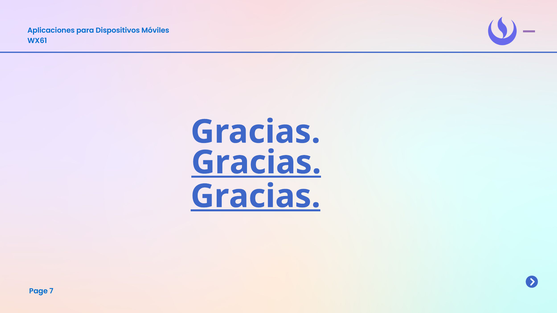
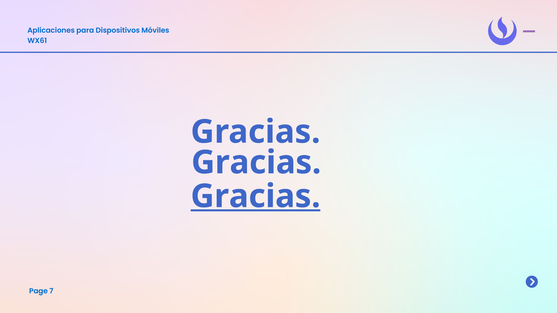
Gracias underline: present -> none (256, 163)
